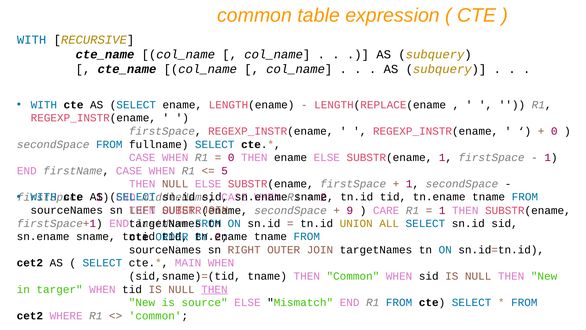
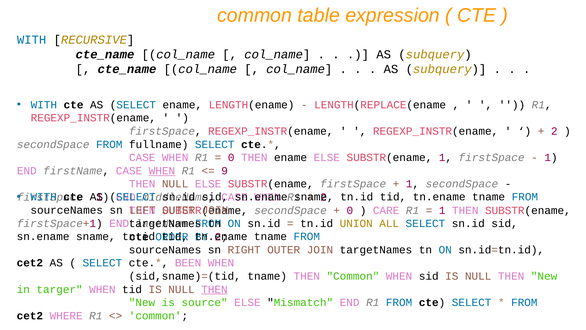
0: 0 -> 2 (554, 131)
WHEN underline: none -> present (162, 171)
5: 5 -> 9 (225, 171)
9: 9 -> 0 (350, 210)
MAIN: MAIN -> BEEN (188, 263)
